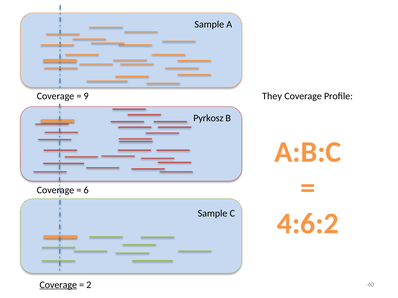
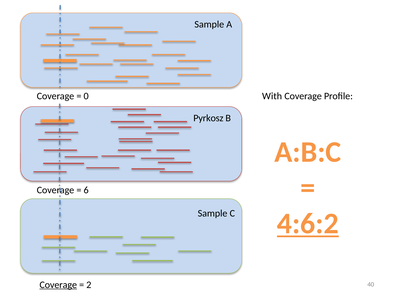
9: 9 -> 0 (86, 96)
They: They -> With (272, 96)
4:6:2 underline: none -> present (308, 224)
